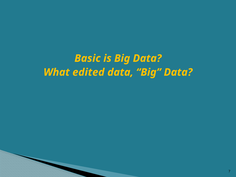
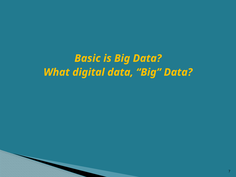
edited: edited -> digital (89, 72)
